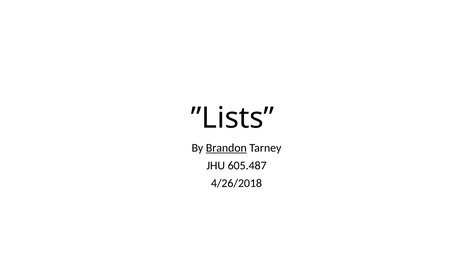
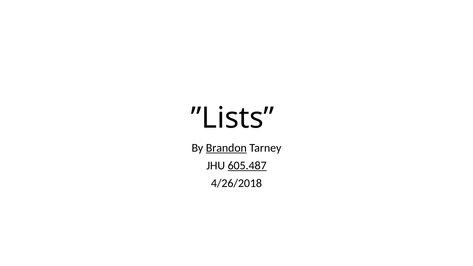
605.487 underline: none -> present (247, 166)
